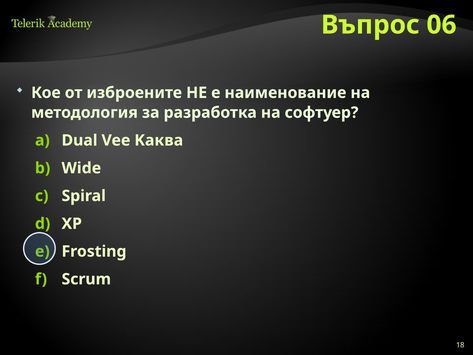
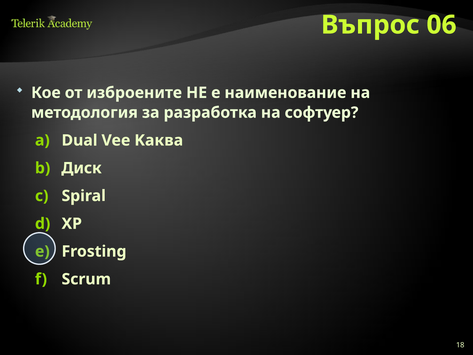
Wide: Wide -> Диск (81, 168)
